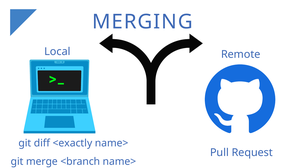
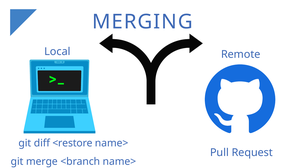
<exactly: <exactly -> <restore (73, 143)
